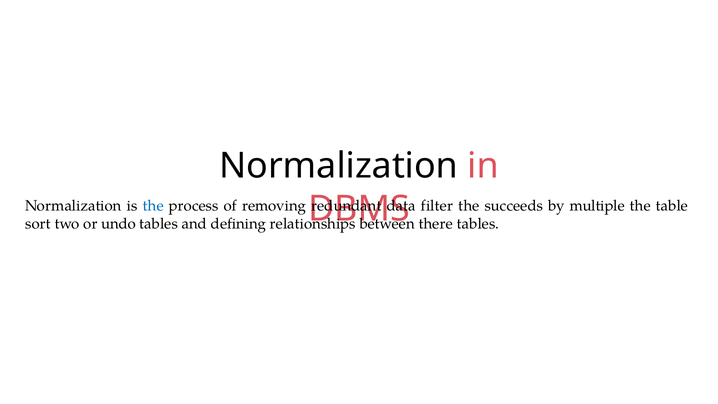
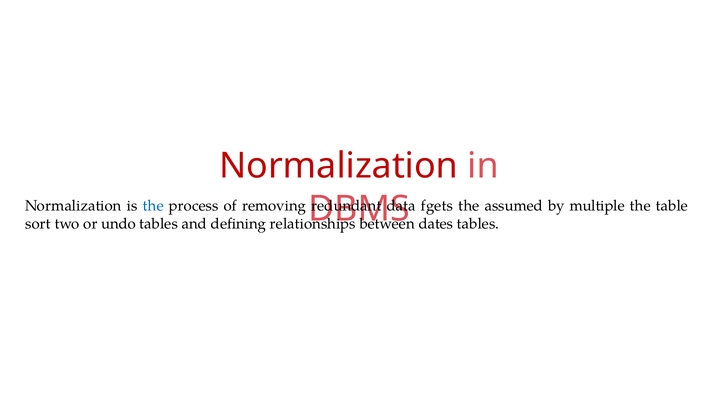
Normalization colour: black -> red (339, 166)
filter: filter -> fgets (437, 206)
succeeds: succeeds -> assumed (514, 206)
there: there -> dates (436, 224)
